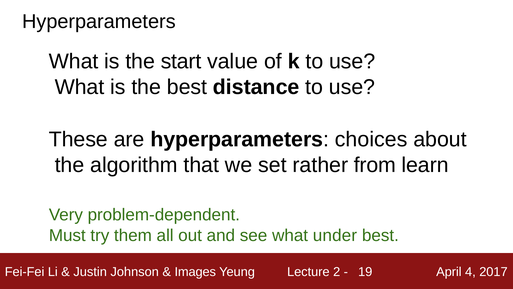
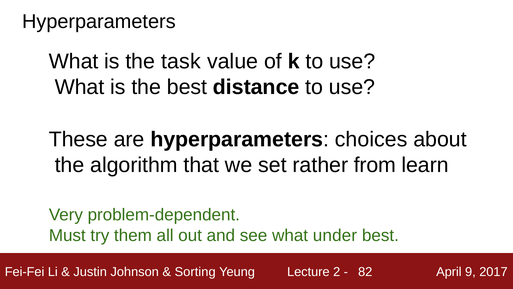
start: start -> task (181, 61)
Images: Images -> Sorting (195, 271)
19: 19 -> 82 (365, 271)
4: 4 -> 9 (470, 271)
